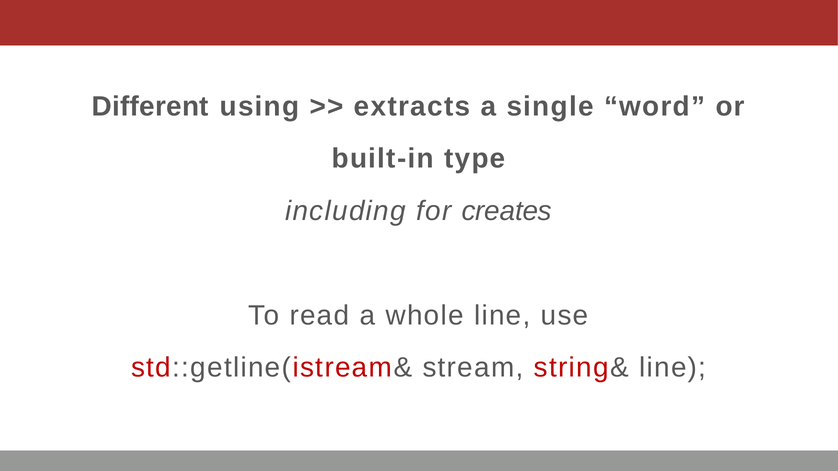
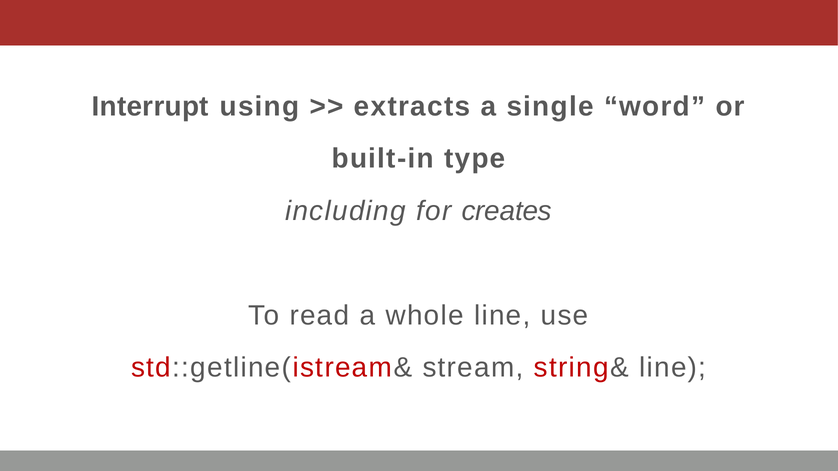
Different: Different -> Interrupt (150, 106)
